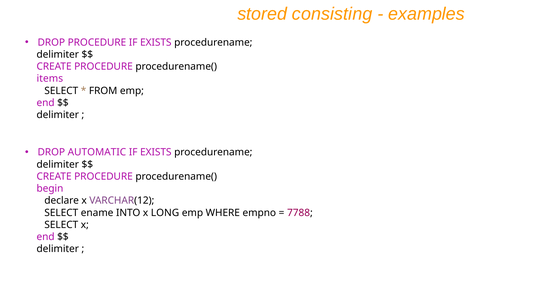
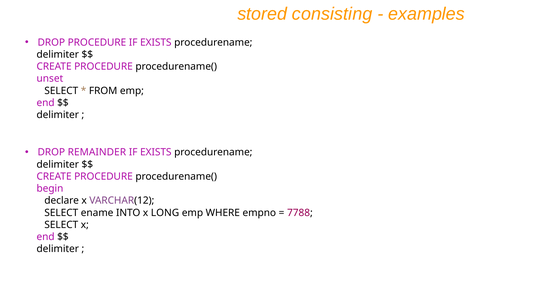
items: items -> unset (50, 79)
AUTOMATIC: AUTOMATIC -> REMAINDER (97, 152)
